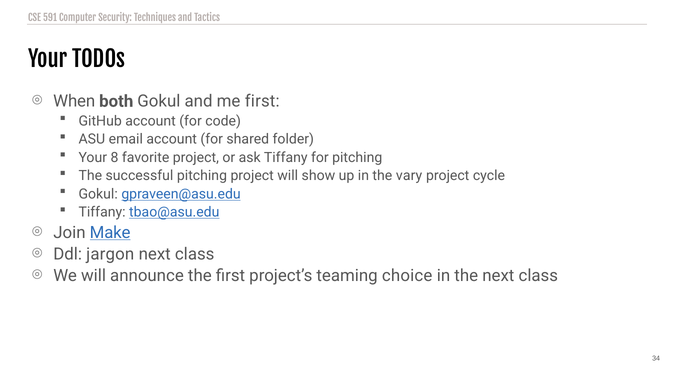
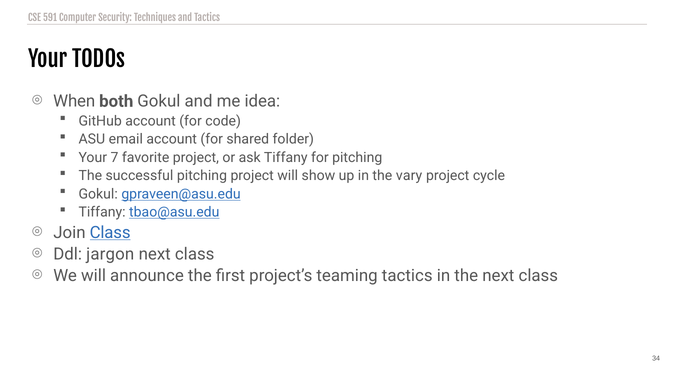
me first: first -> idea (262, 101)
8: 8 -> 7 (115, 158)
Join Make: Make -> Class (110, 233)
teaming choice: choice -> tactics (407, 276)
